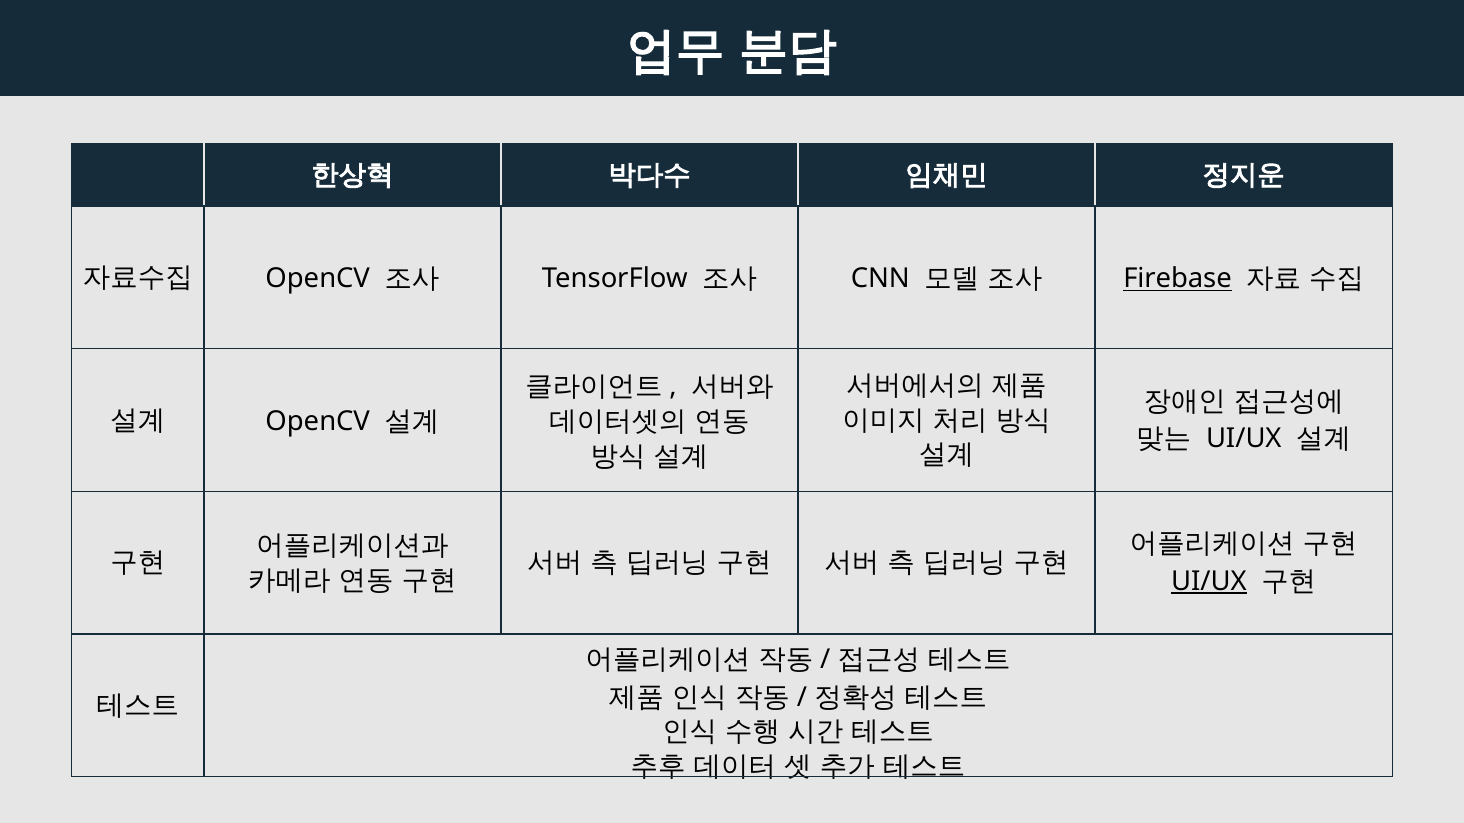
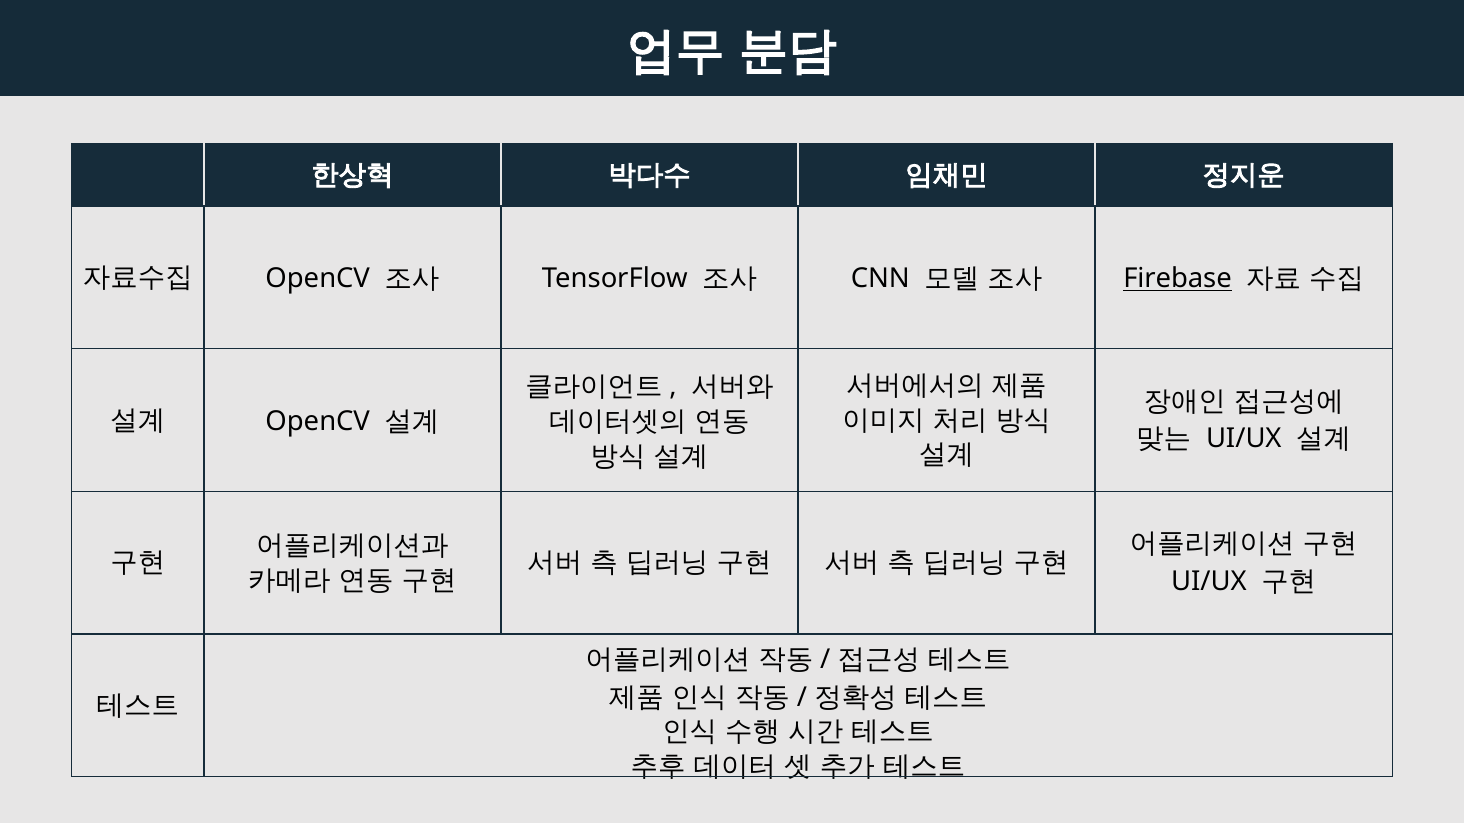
UI/UX underline: present -> none (1209, 582)
